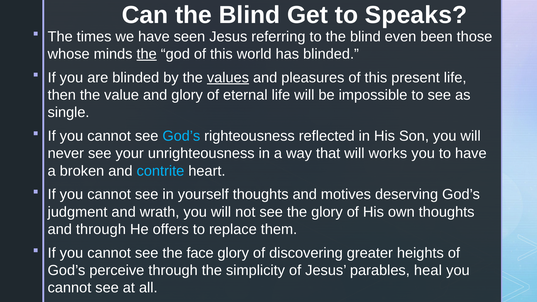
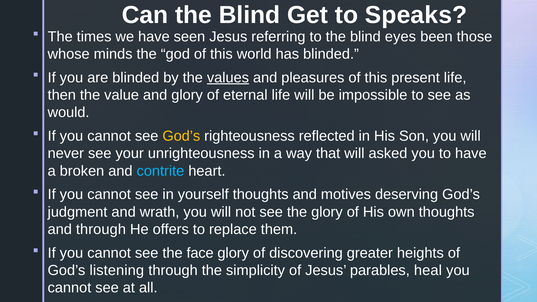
even: even -> eyes (400, 37)
the underline: present -> none (147, 54)
single: single -> would (69, 112)
God’s colour: light blue -> yellow (181, 136)
works: works -> asked (388, 154)
perceive: perceive -> listening (117, 270)
